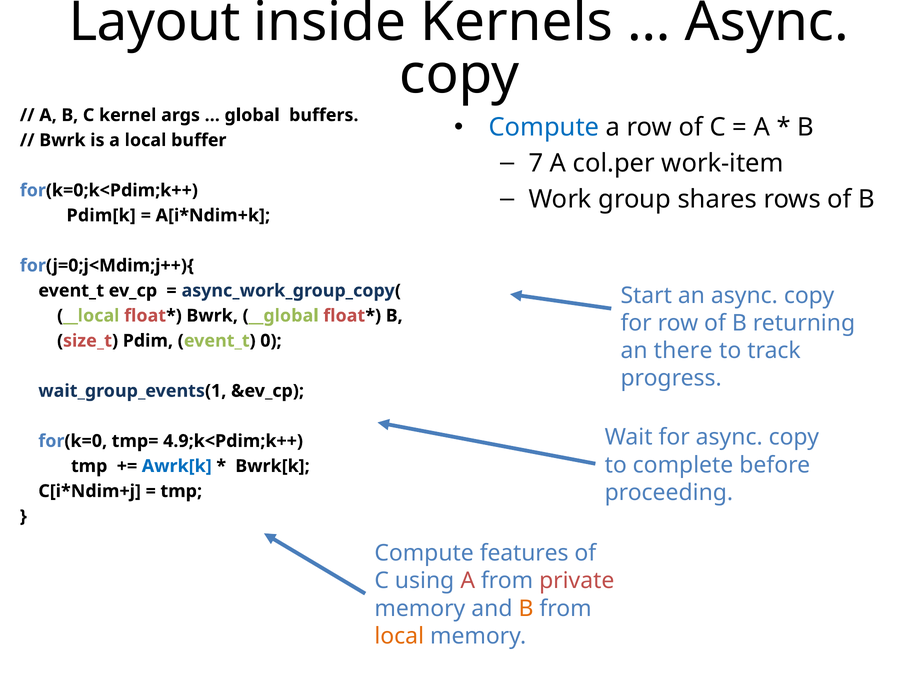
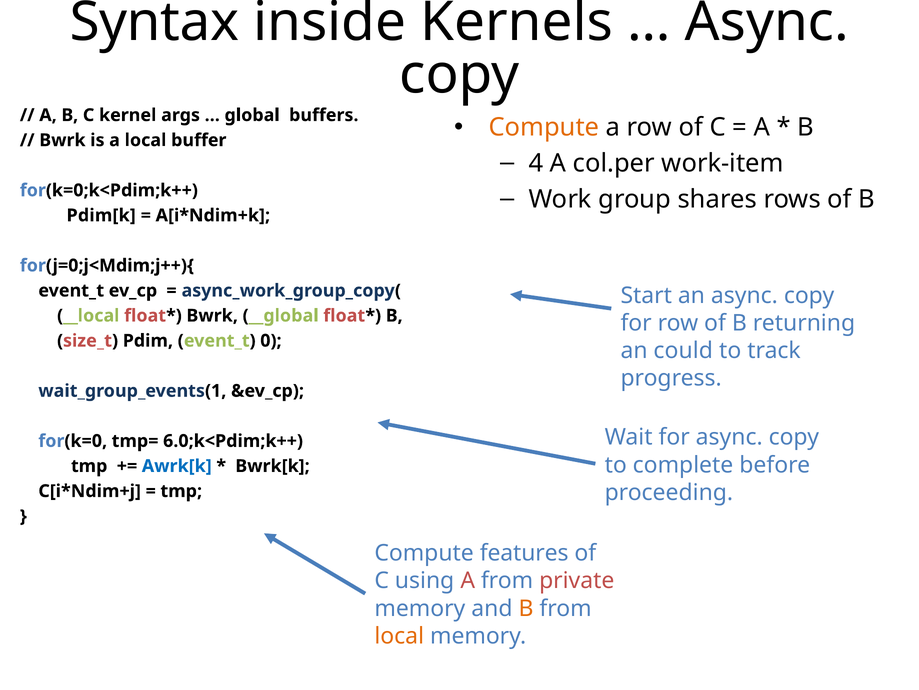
Layout: Layout -> Syntax (154, 22)
Compute colour: blue -> orange (544, 127)
7: 7 -> 4 (536, 163)
there: there -> could (683, 350)
4.9;k<Pdim;k++: 4.9;k<Pdim;k++ -> 6.0;k<Pdim;k++ (233, 441)
